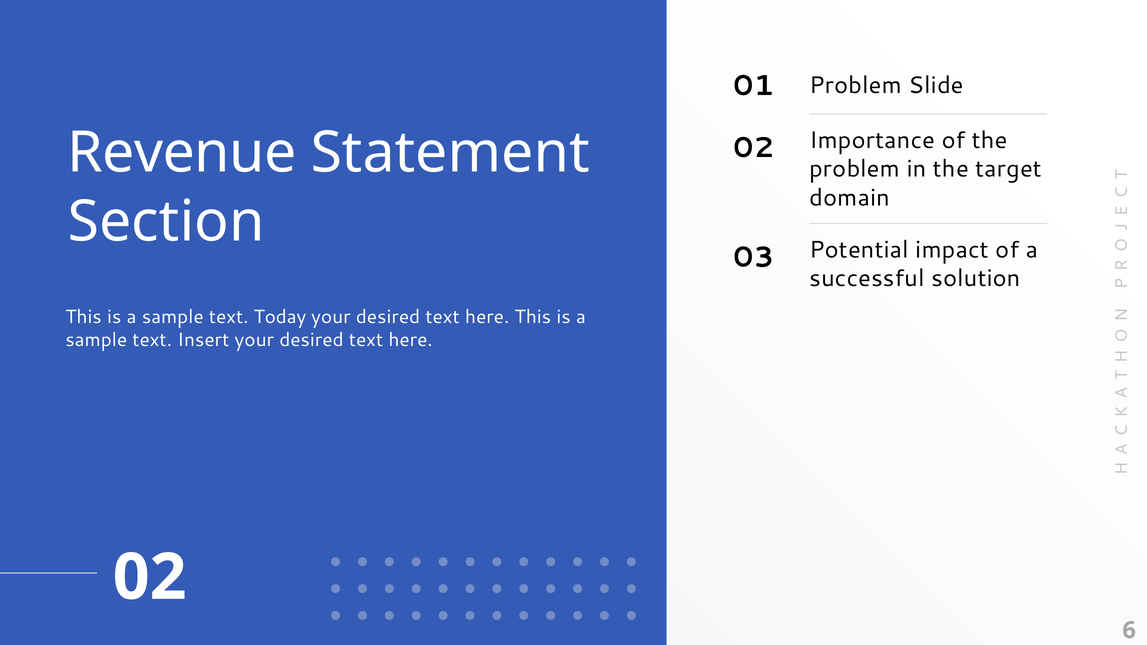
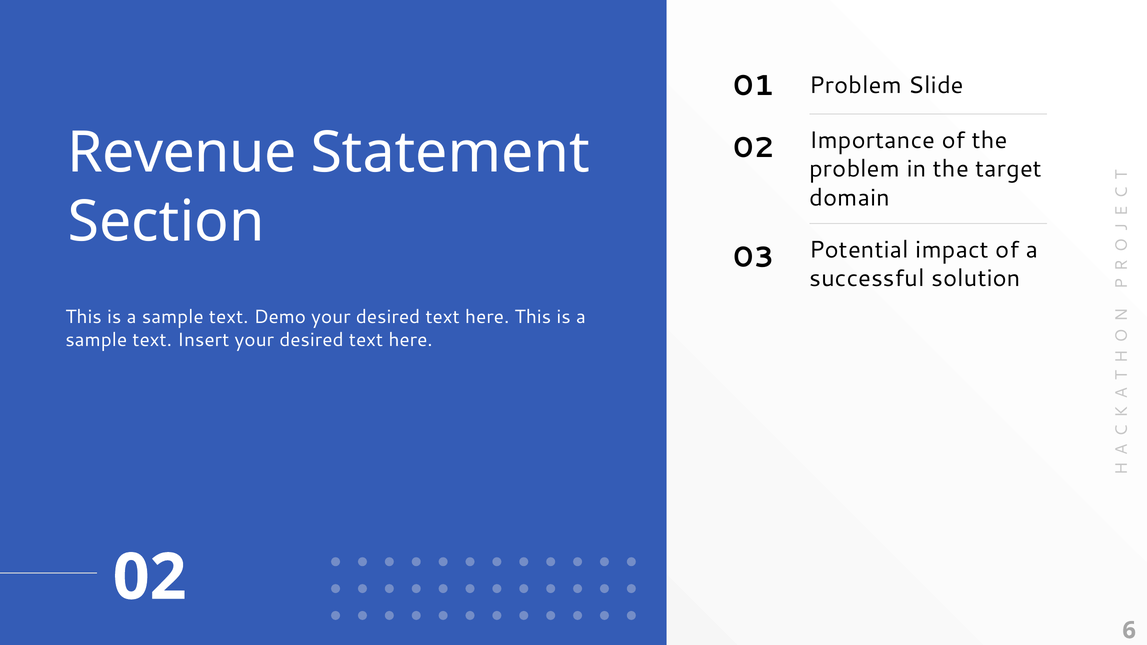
Today: Today -> Demo (280, 317)
